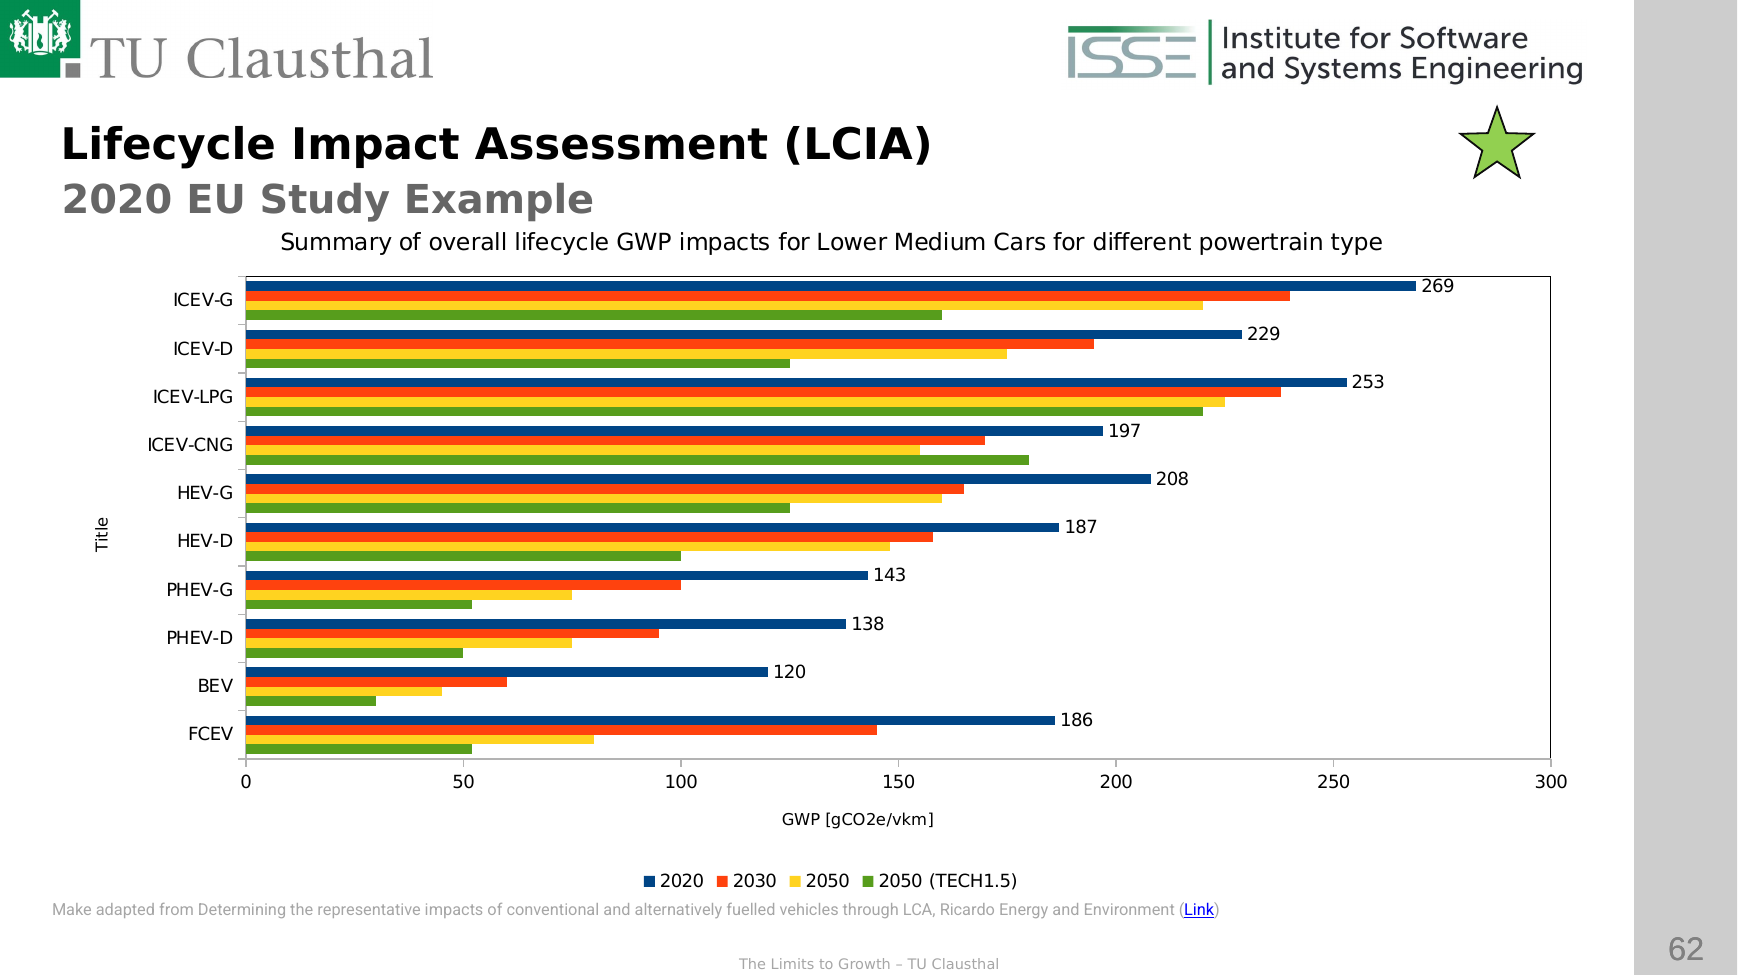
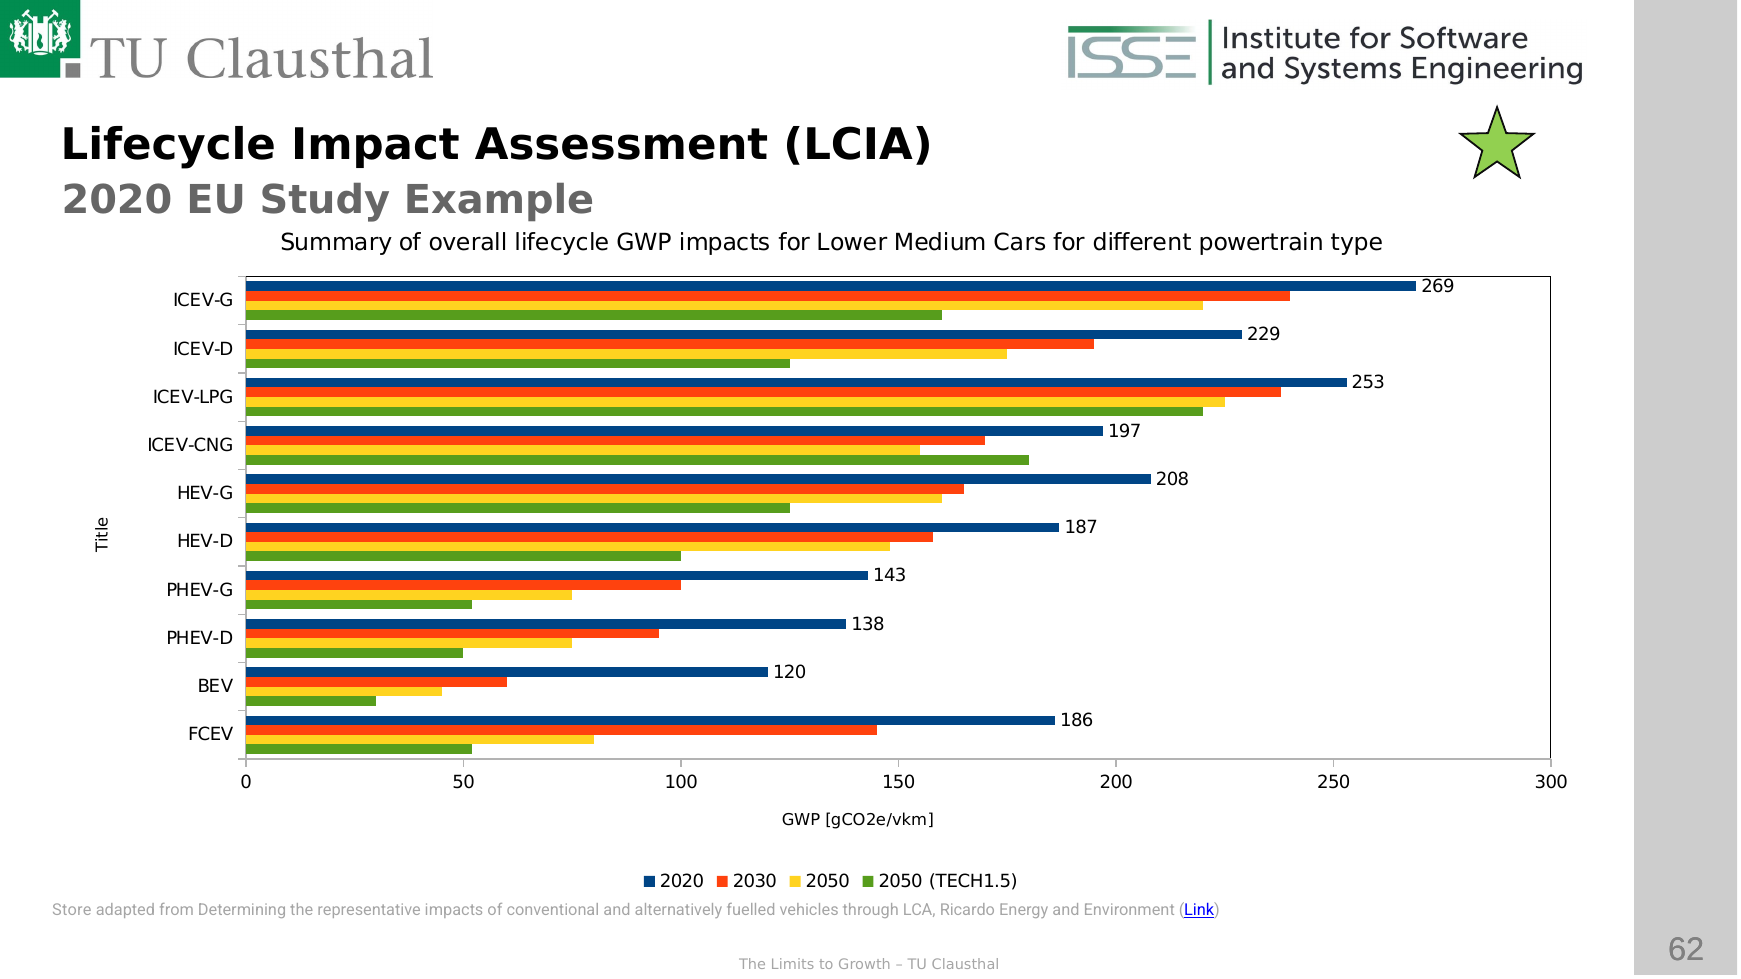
Make: Make -> Store (72, 911)
